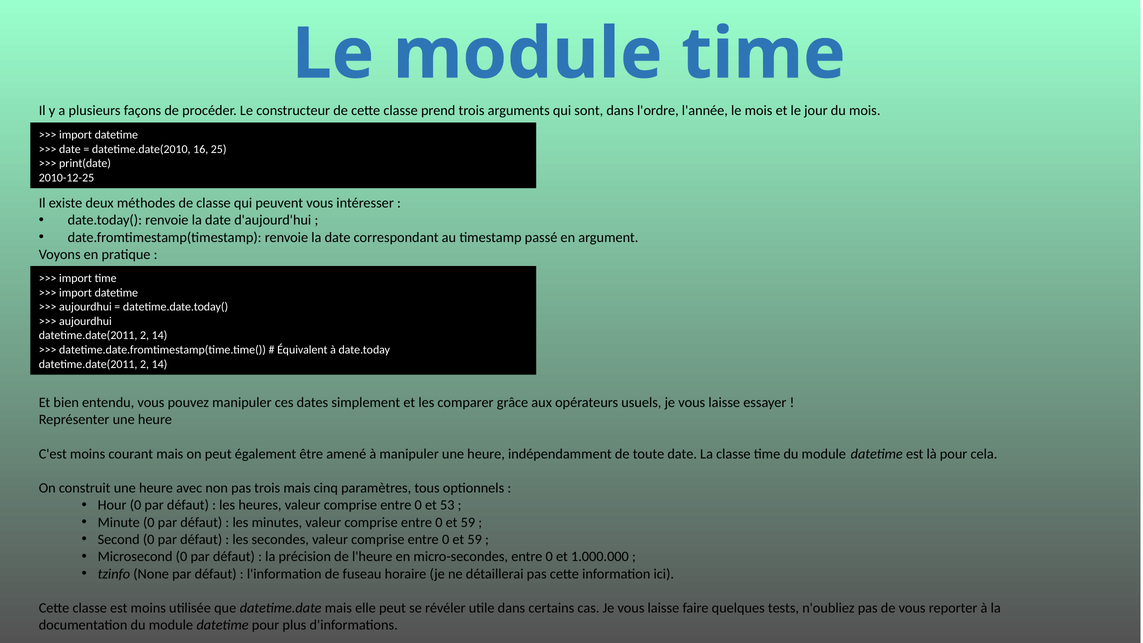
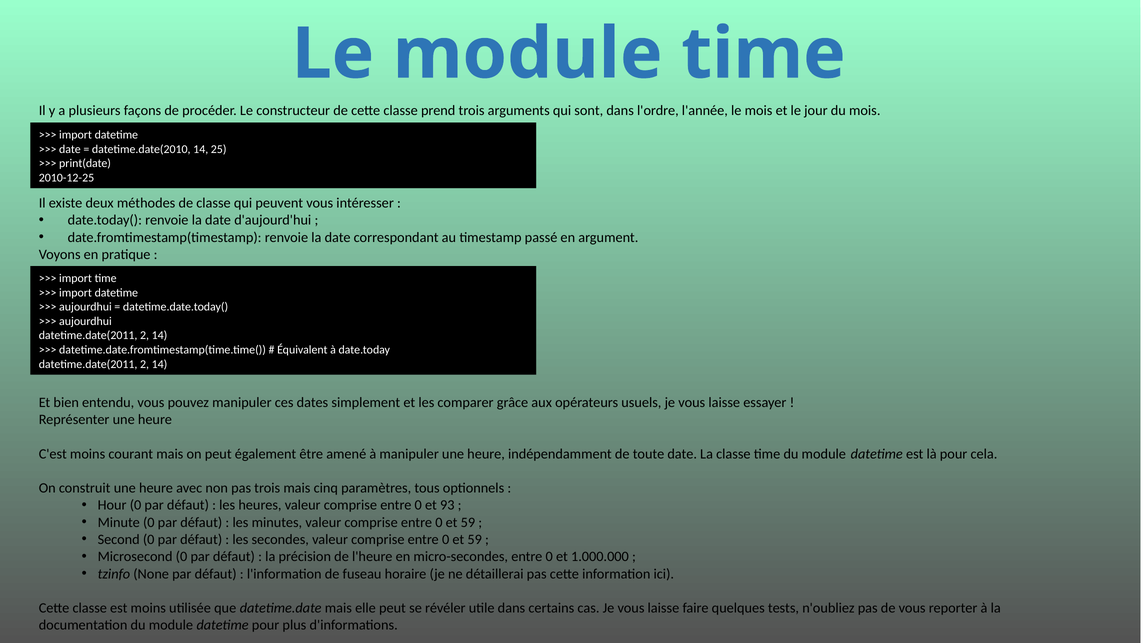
datetime.date(2010 16: 16 -> 14 (201, 149)
53: 53 -> 93 (447, 505)
